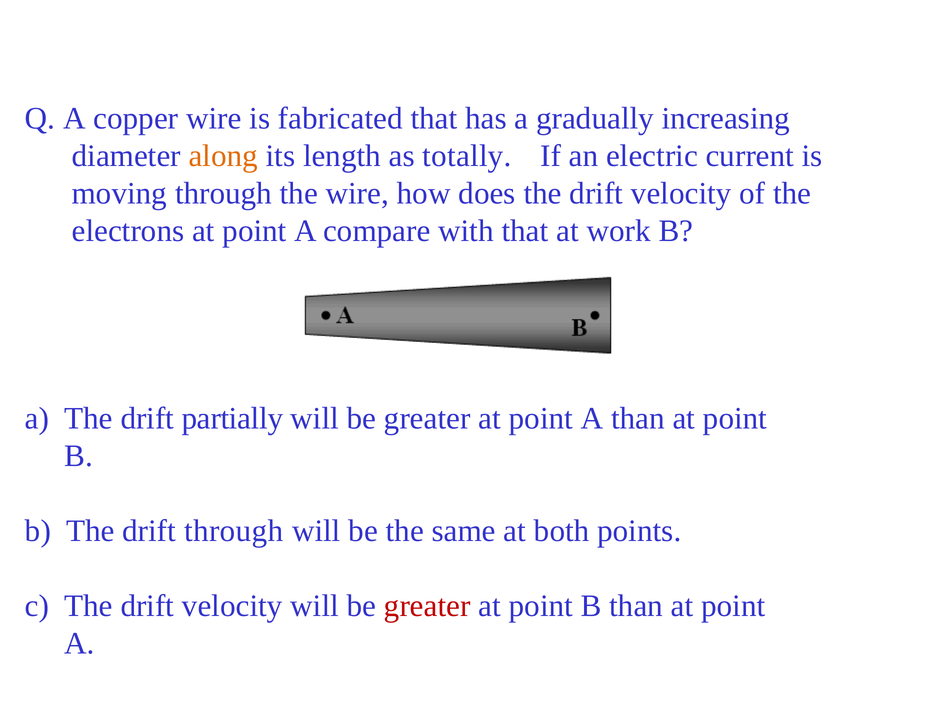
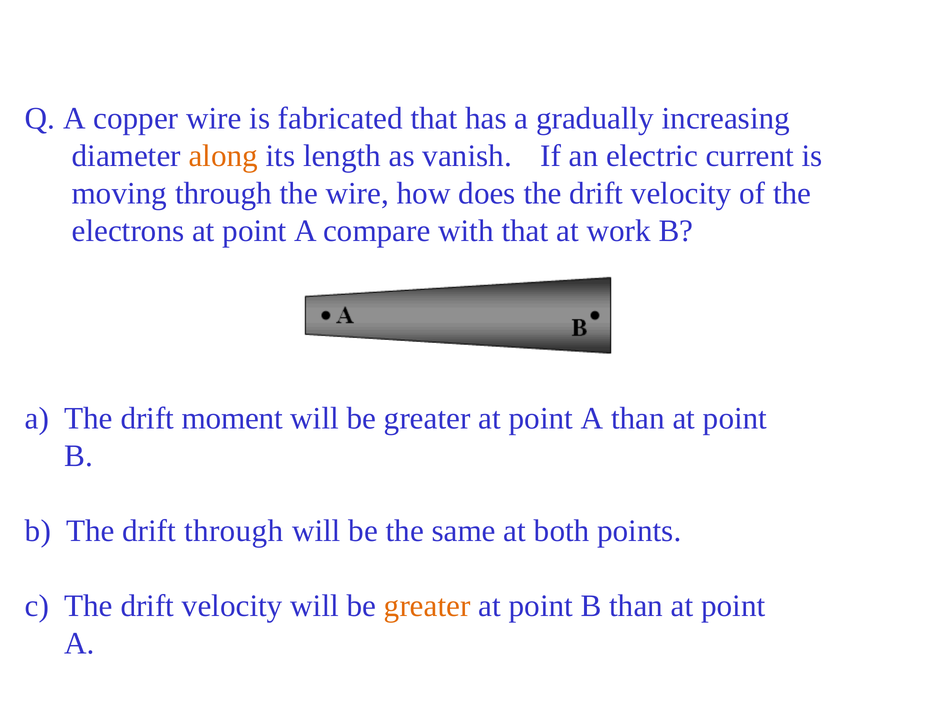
totally: totally -> vanish (467, 156)
partially: partially -> moment (232, 418)
greater colour: red -> orange (427, 606)
